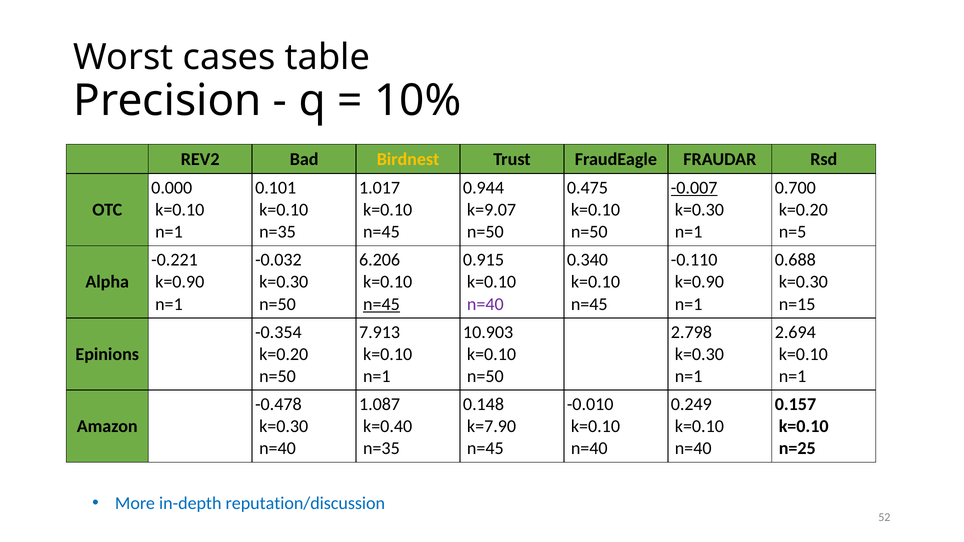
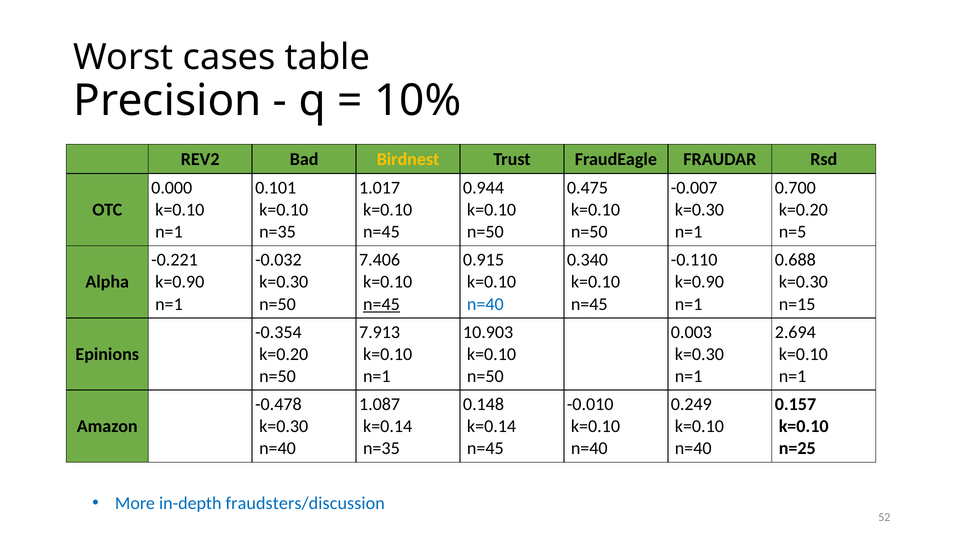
-0.007 underline: present -> none (694, 188)
k=9.07: k=9.07 -> k=0.10 (492, 210)
6.206: 6.206 -> 7.406 (380, 260)
n=40 colour: purple -> blue (485, 304)
2.798: 2.798 -> 0.003 (691, 332)
k=0.40: k=0.40 -> k=0.14 (388, 427)
k=7.90: k=7.90 -> k=0.14 (492, 427)
reputation/discussion: reputation/discussion -> fraudsters/discussion (305, 504)
